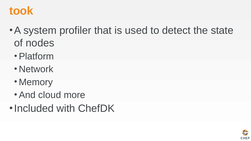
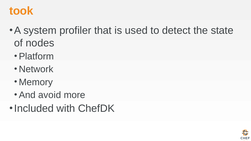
cloud: cloud -> avoid (50, 95)
